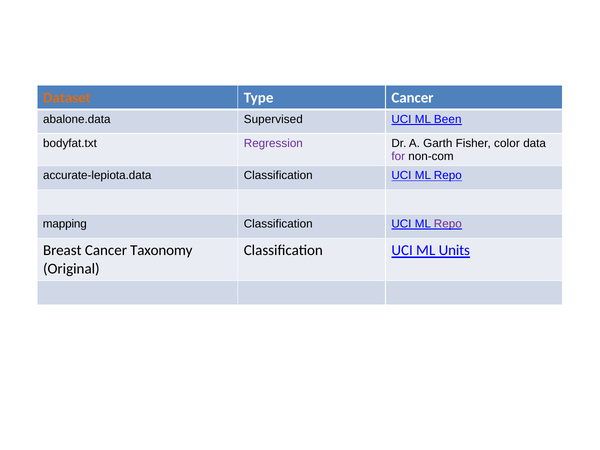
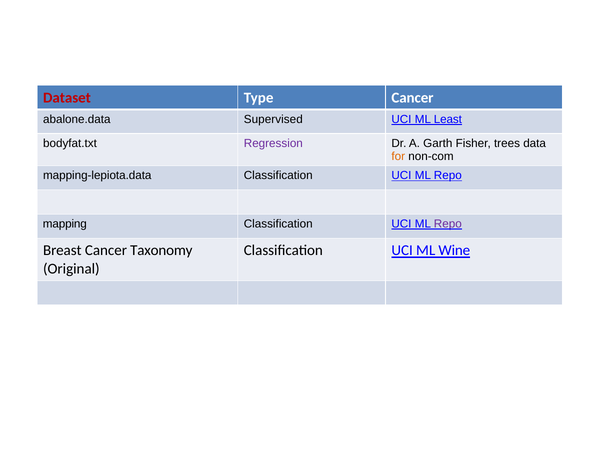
Dataset colour: orange -> red (67, 98)
Been: Been -> Least (448, 119)
color: color -> trees (507, 143)
for colour: purple -> orange (398, 156)
accurate-lepiota.data: accurate-lepiota.data -> mapping-lepiota.data (97, 176)
Units: Units -> Wine (454, 250)
